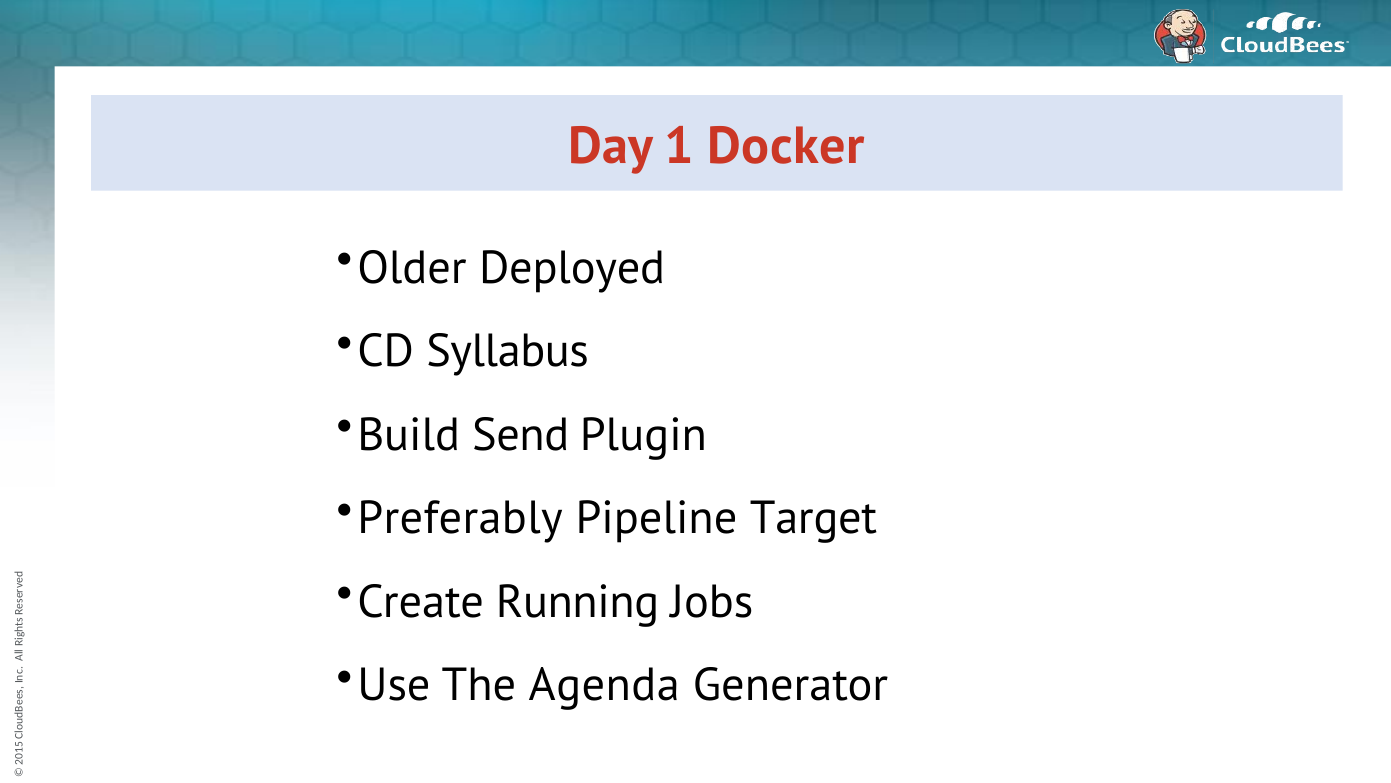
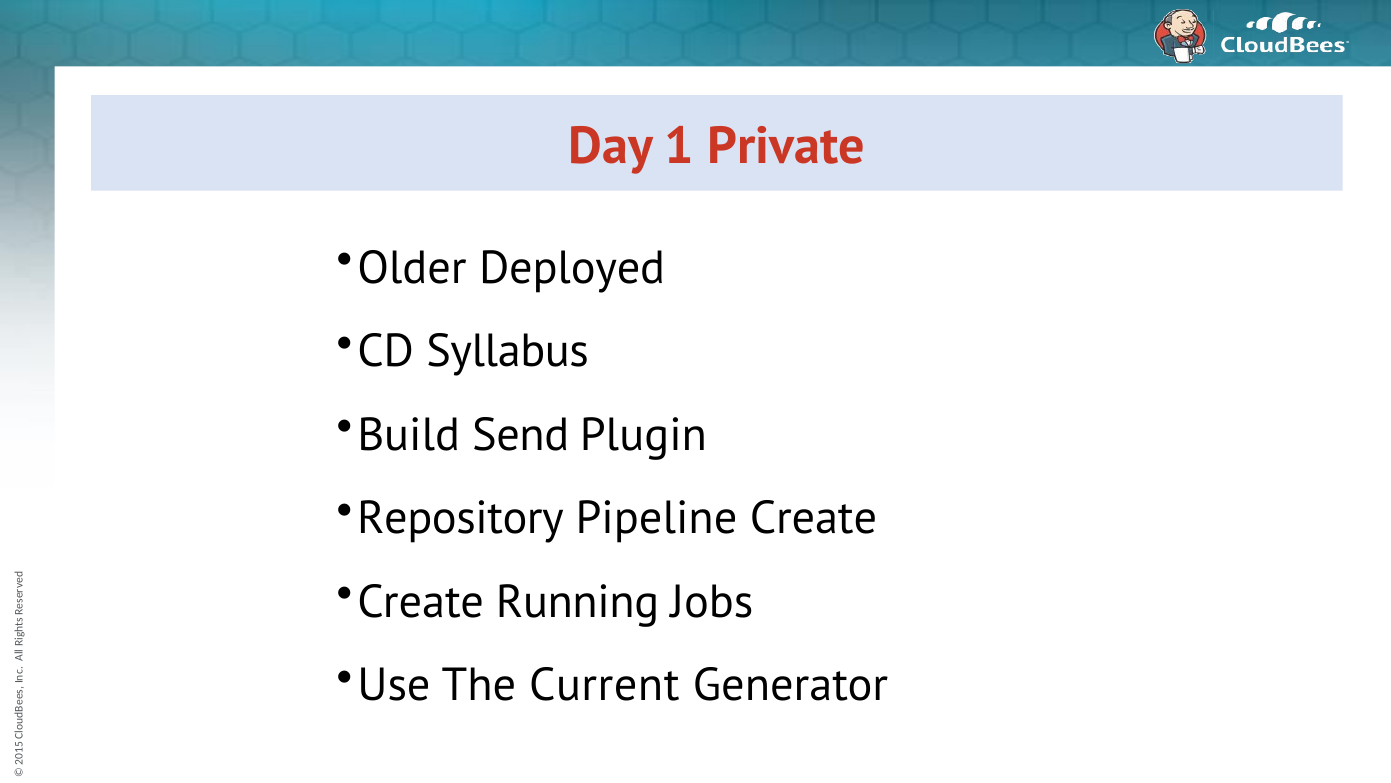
Docker: Docker -> Private (786, 146)
Preferably: Preferably -> Repository (460, 518)
Pipeline Target: Target -> Create (813, 518)
Agenda: Agenda -> Current (604, 685)
